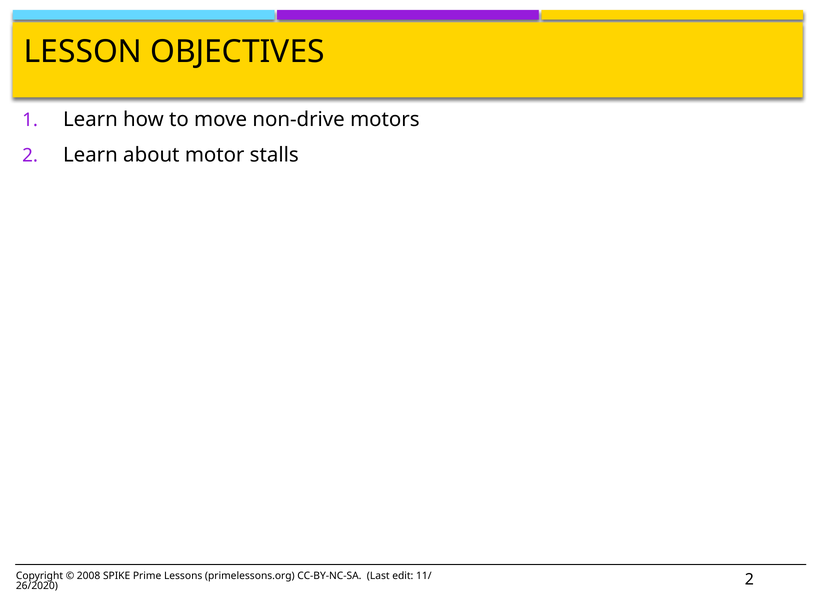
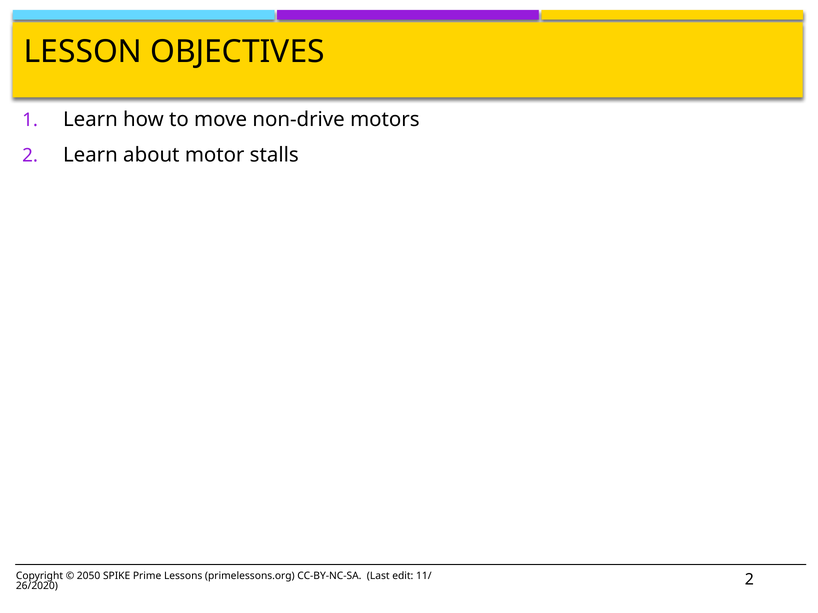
2008: 2008 -> 2050 (89, 576)
